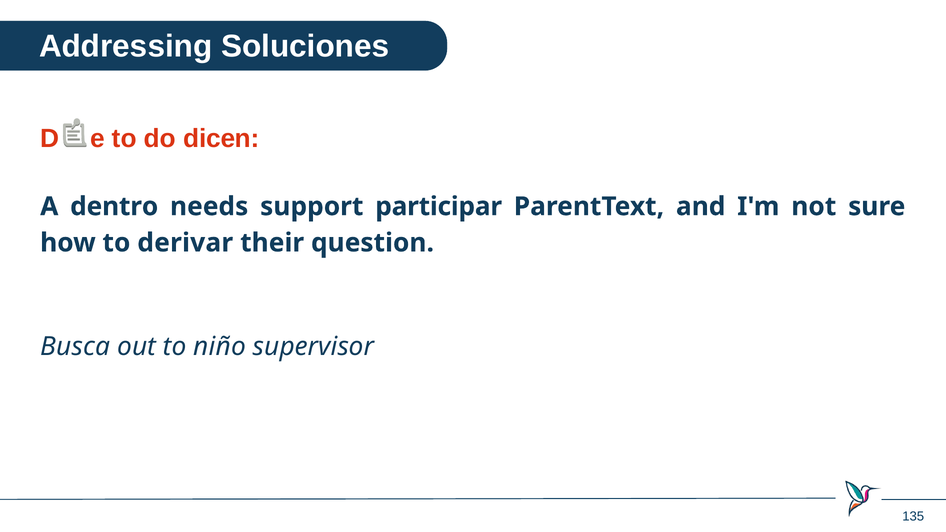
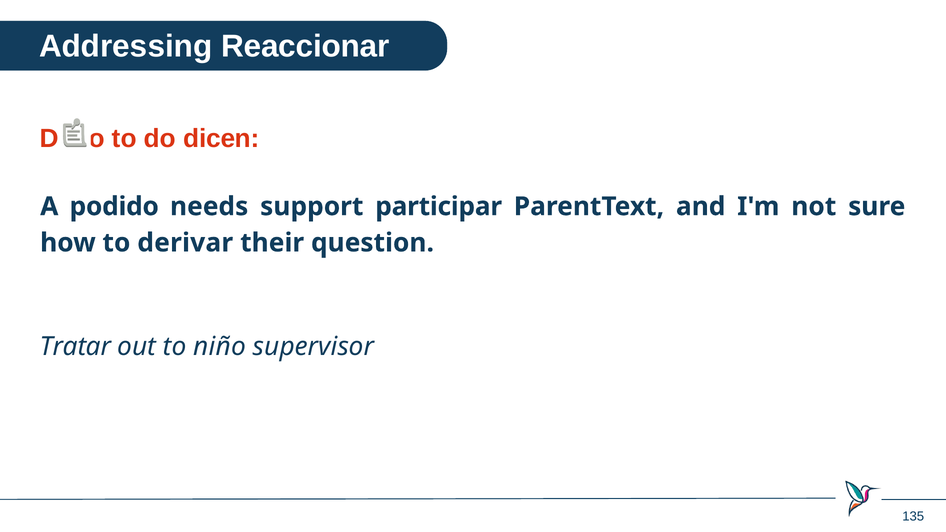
Soluciones: Soluciones -> Reaccionar (305, 46)
Darle: Darle -> Debo (72, 139)
dentro: dentro -> podido (114, 207)
Busca: Busca -> Tratar (75, 347)
